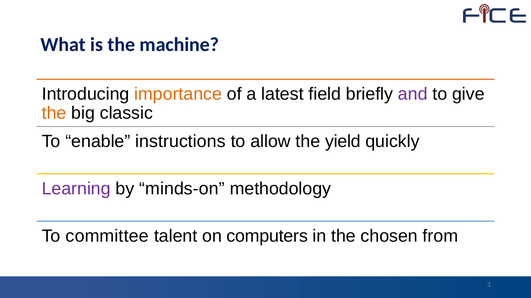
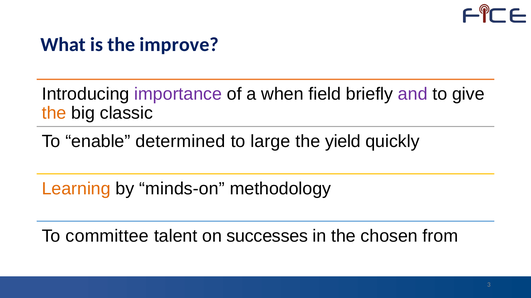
machine: machine -> improve (179, 45)
importance colour: orange -> purple (178, 94)
latest: latest -> when (282, 94)
instructions: instructions -> determined (180, 142)
allow: allow -> large (270, 142)
Learning colour: purple -> orange (76, 189)
computers: computers -> successes (267, 236)
